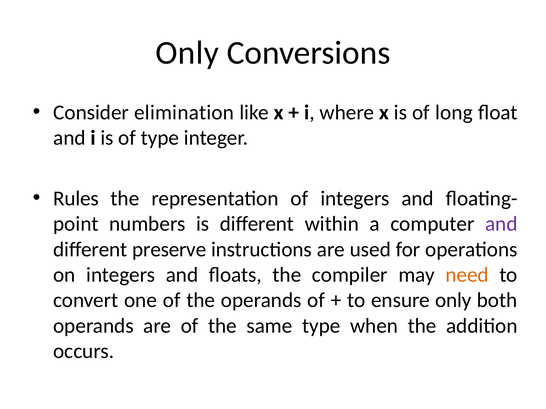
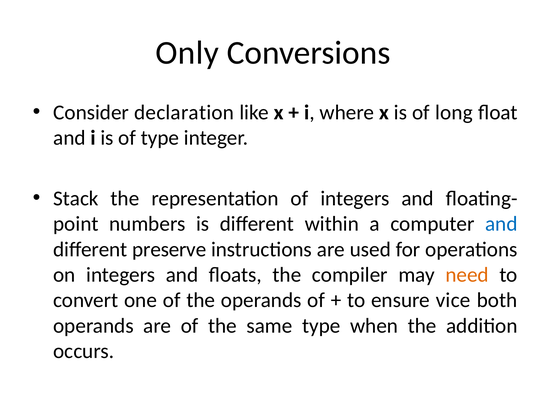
elimination: elimination -> declaration (184, 113)
Rules: Rules -> Stack (76, 199)
and colour: purple -> blue (501, 224)
ensure only: only -> vice (453, 301)
